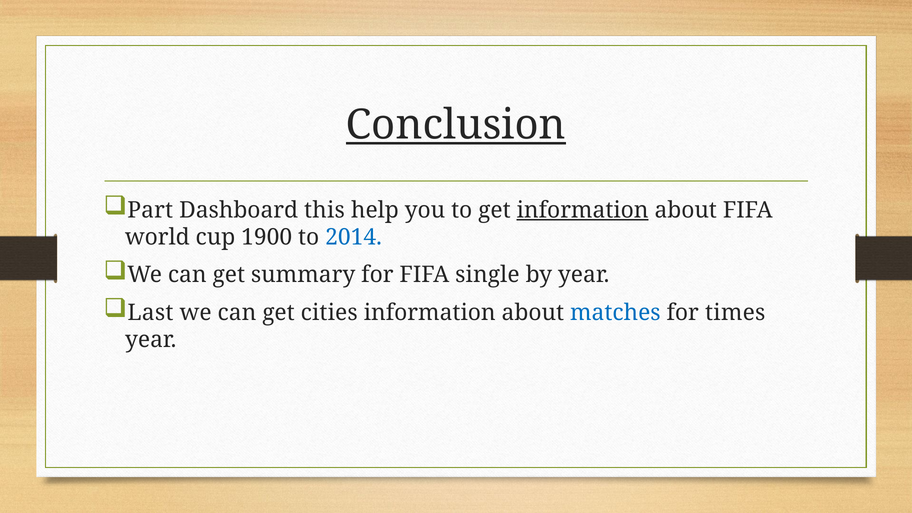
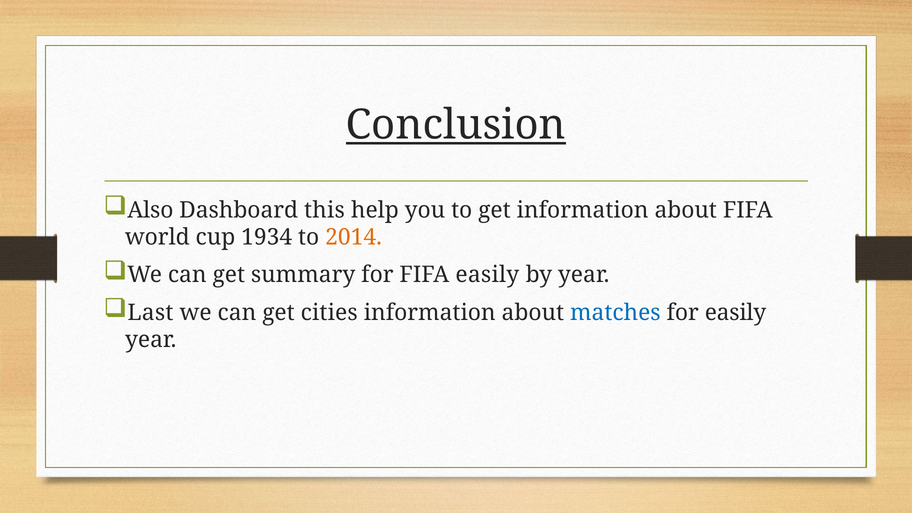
Part: Part -> Also (150, 210)
information underline: present -> none (583, 210)
1900: 1900 -> 1934 (267, 237)
2014 colour: blue -> orange (354, 237)
FIFA single: single -> easily (487, 275)
for times: times -> easily (735, 313)
